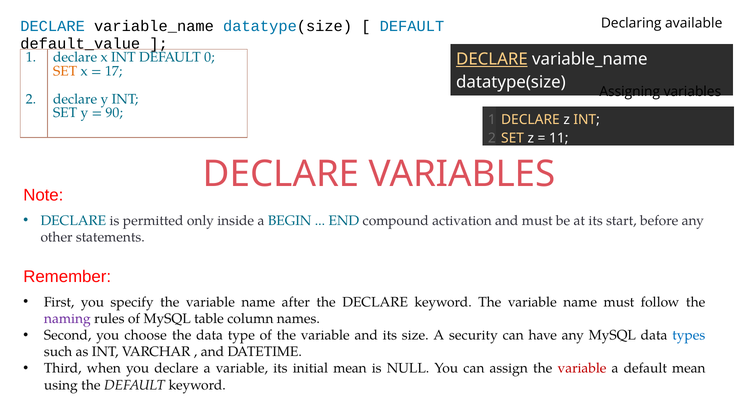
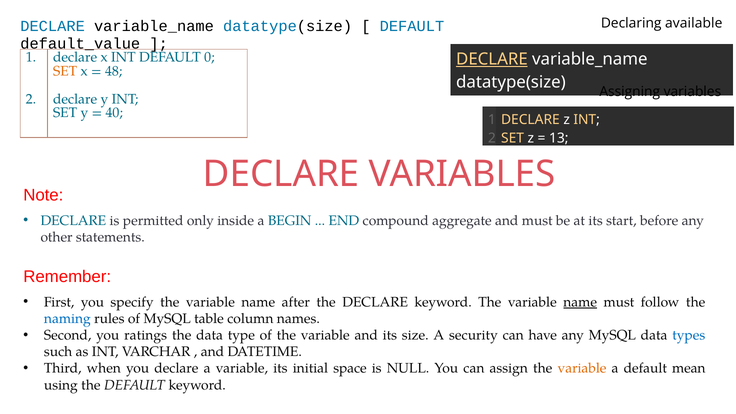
17: 17 -> 48 (114, 71)
90: 90 -> 40 (114, 113)
11: 11 -> 13 (559, 138)
activation: activation -> aggregate (462, 220)
name underline: none -> present (580, 302)
naming colour: purple -> blue (67, 319)
choose: choose -> ratings (146, 335)
initial mean: mean -> space (350, 368)
variable colour: red -> orange (582, 368)
